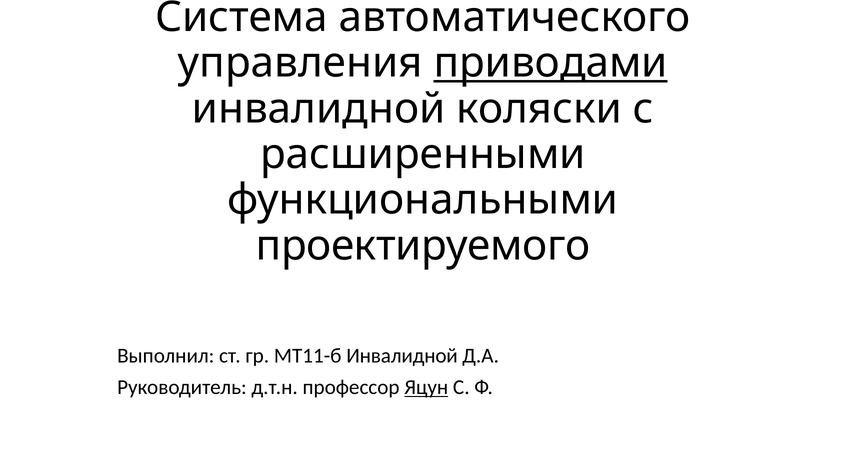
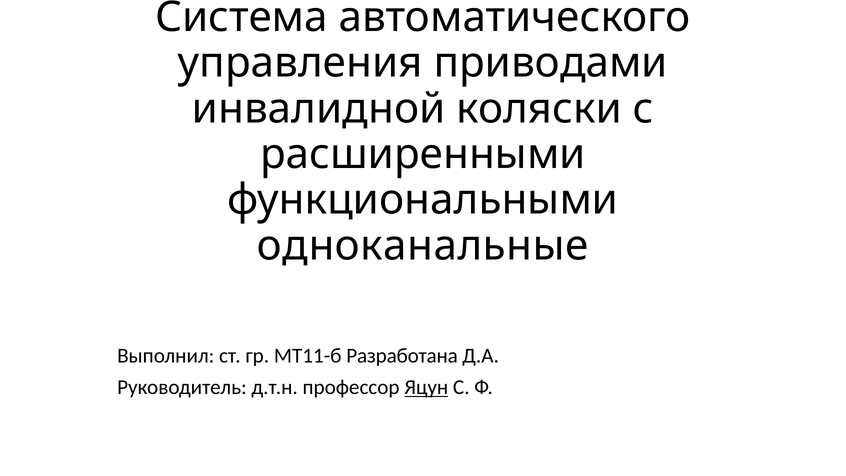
приводами underline: present -> none (551, 63)
проектируемого: проектируемого -> одноканальные (423, 246)
МТ11-б Инвалидной: Инвалидной -> Разработана (402, 356)
